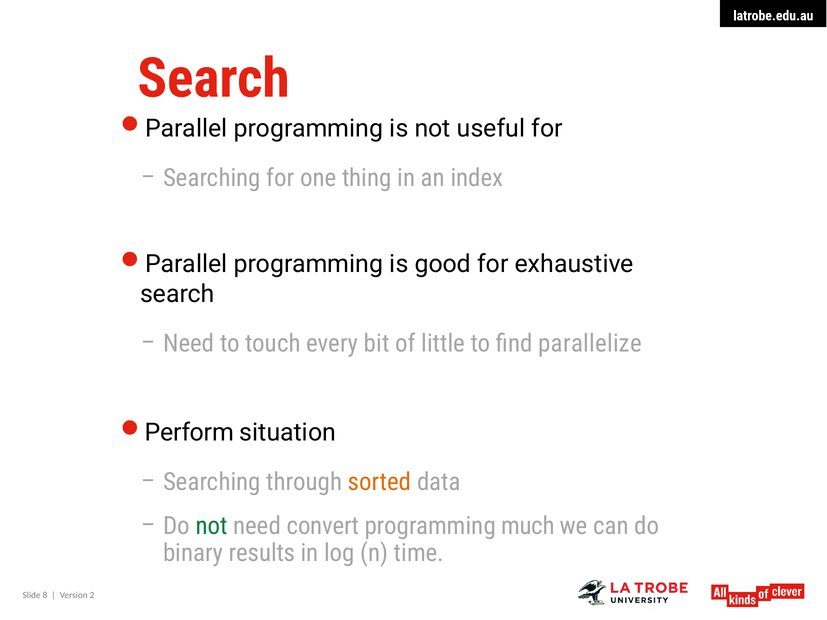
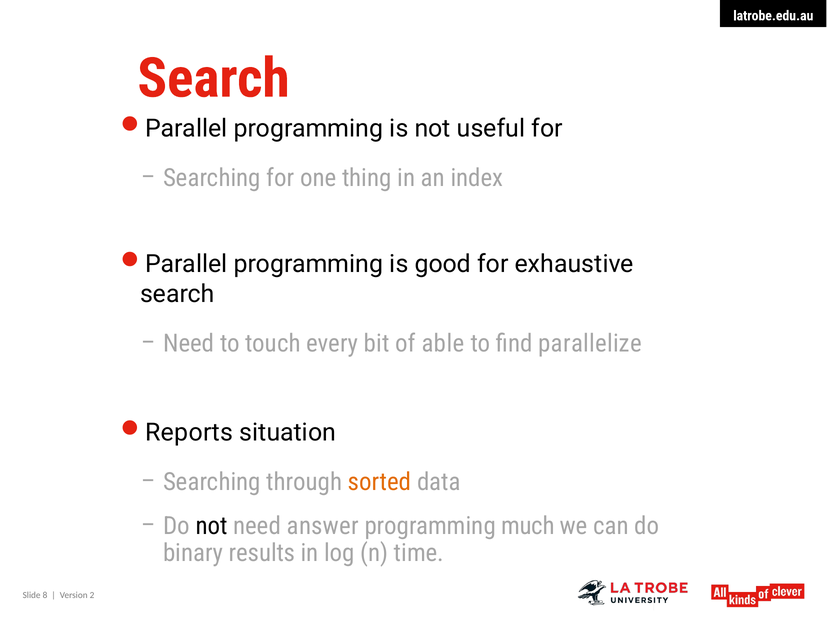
little: little -> able (443, 344)
Perform: Perform -> Reports (189, 433)
not colour: green -> black (212, 526)
convert: convert -> answer (323, 526)
